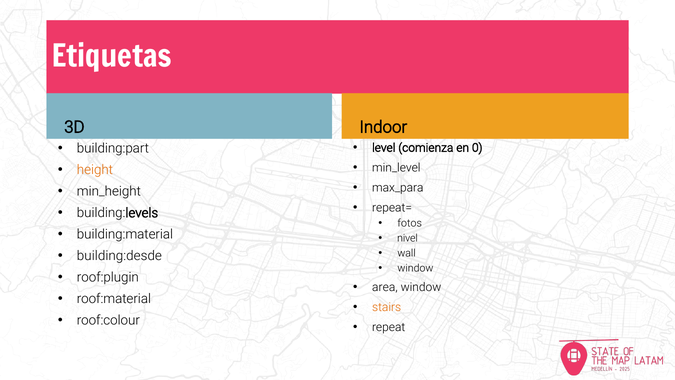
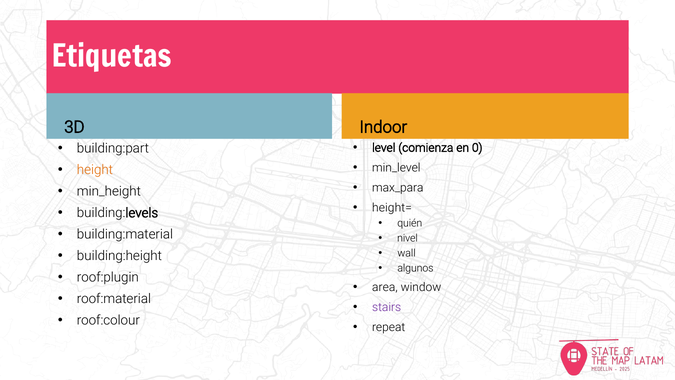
repeat=: repeat= -> height= (392, 207)
fotos: fotos -> quién (410, 223)
building:desde: building:desde -> building:height (119, 256)
window: window -> algunos (415, 268)
stairs colour: orange -> purple (387, 307)
